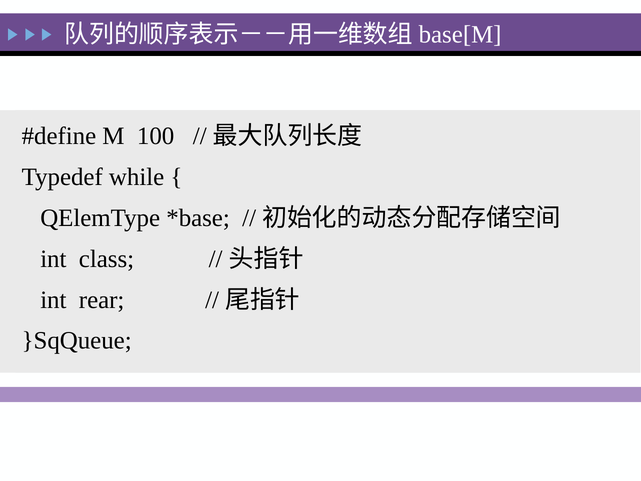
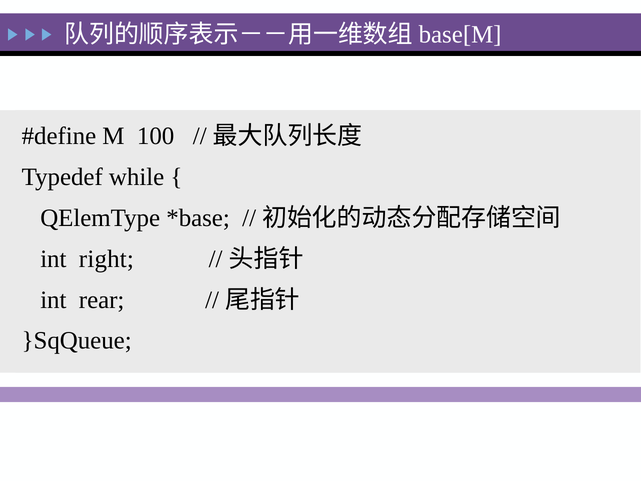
class: class -> right (106, 259)
